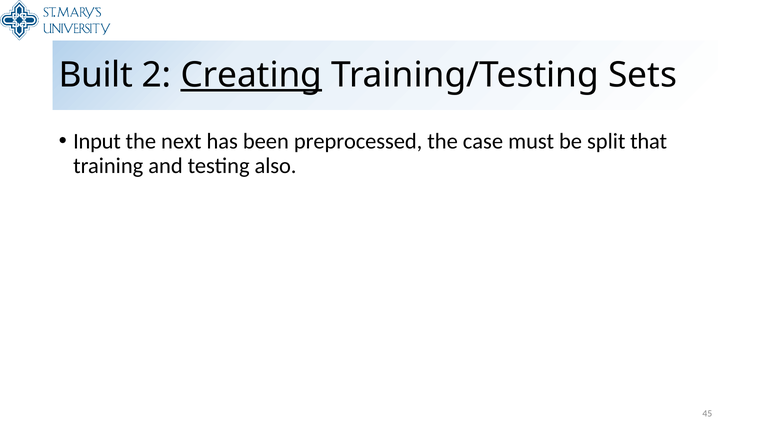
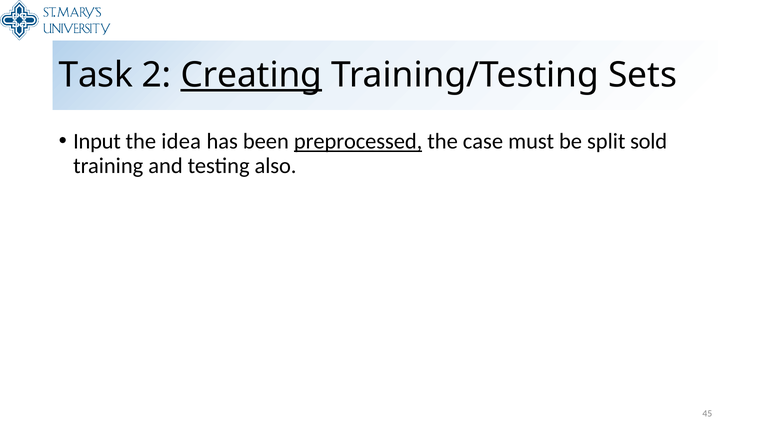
Built: Built -> Task (96, 75)
next: next -> idea (181, 142)
preprocessed underline: none -> present (358, 142)
that: that -> sold (649, 142)
